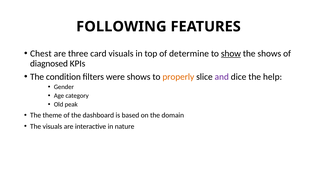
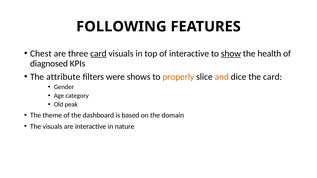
card underline: none -> present (98, 54)
of determine: determine -> interactive (189, 54)
the shows: shows -> health (269, 54)
condition: condition -> attribute (63, 77)
and colour: purple -> orange (222, 77)
the help: help -> card (273, 77)
